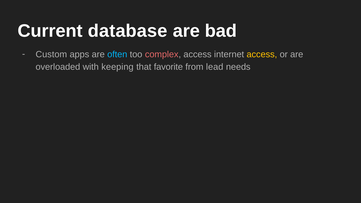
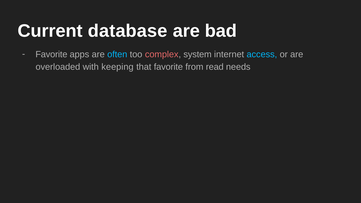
Custom: Custom -> Favorite (51, 54)
complex access: access -> system (198, 54)
access colour: yellow -> light blue (262, 54)
lead: lead -> read (215, 67)
